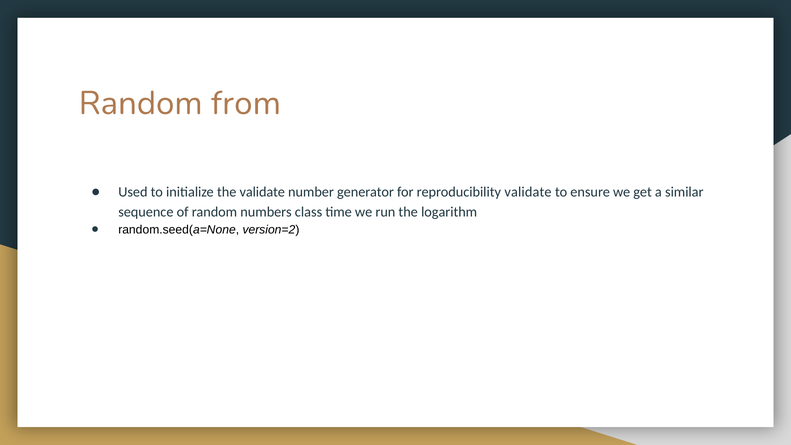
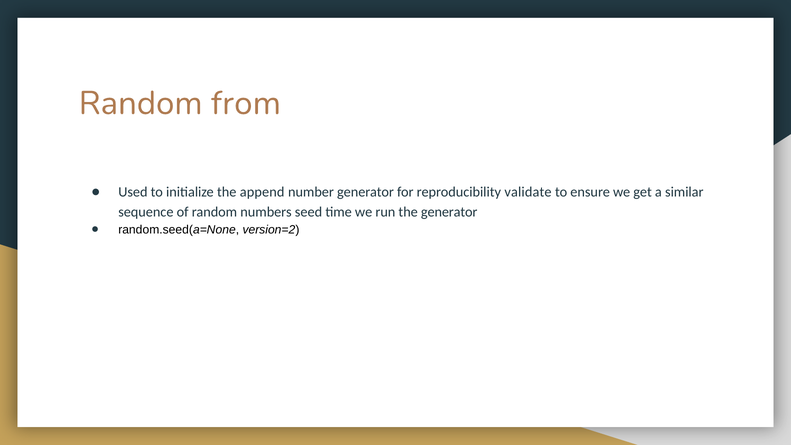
the validate: validate -> append (262, 192)
class: class -> seed (309, 212)
the logarithm: logarithm -> generator (449, 212)
